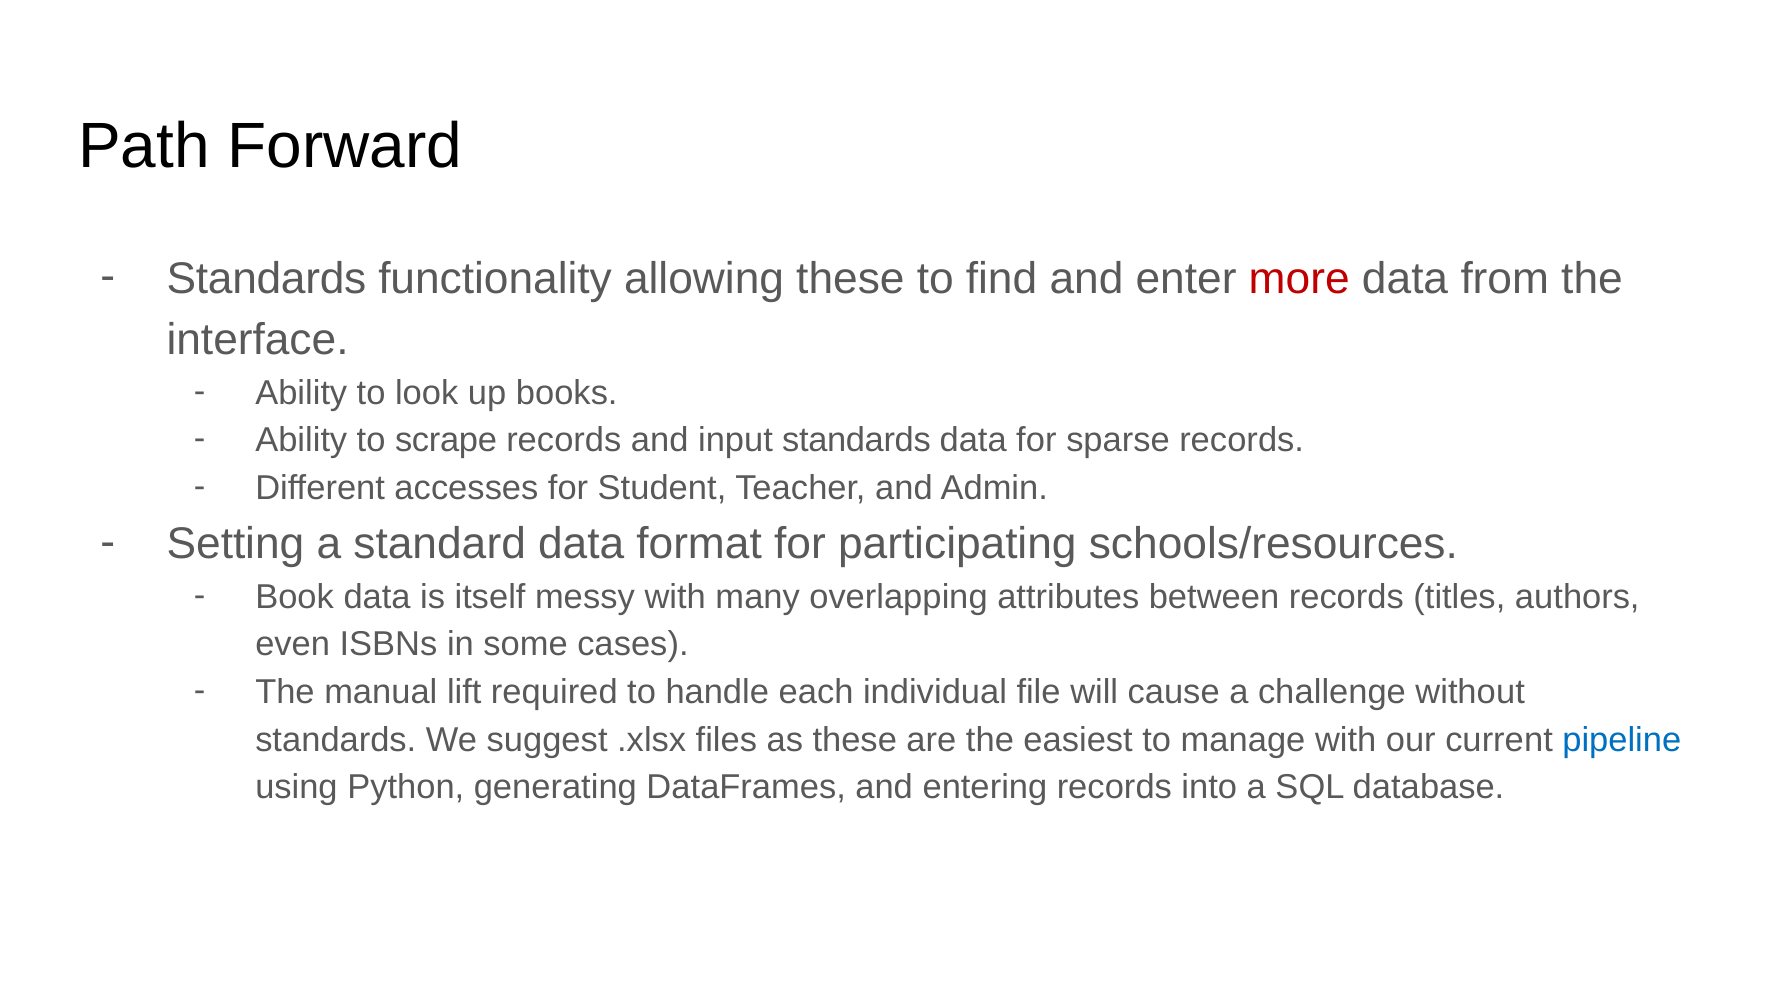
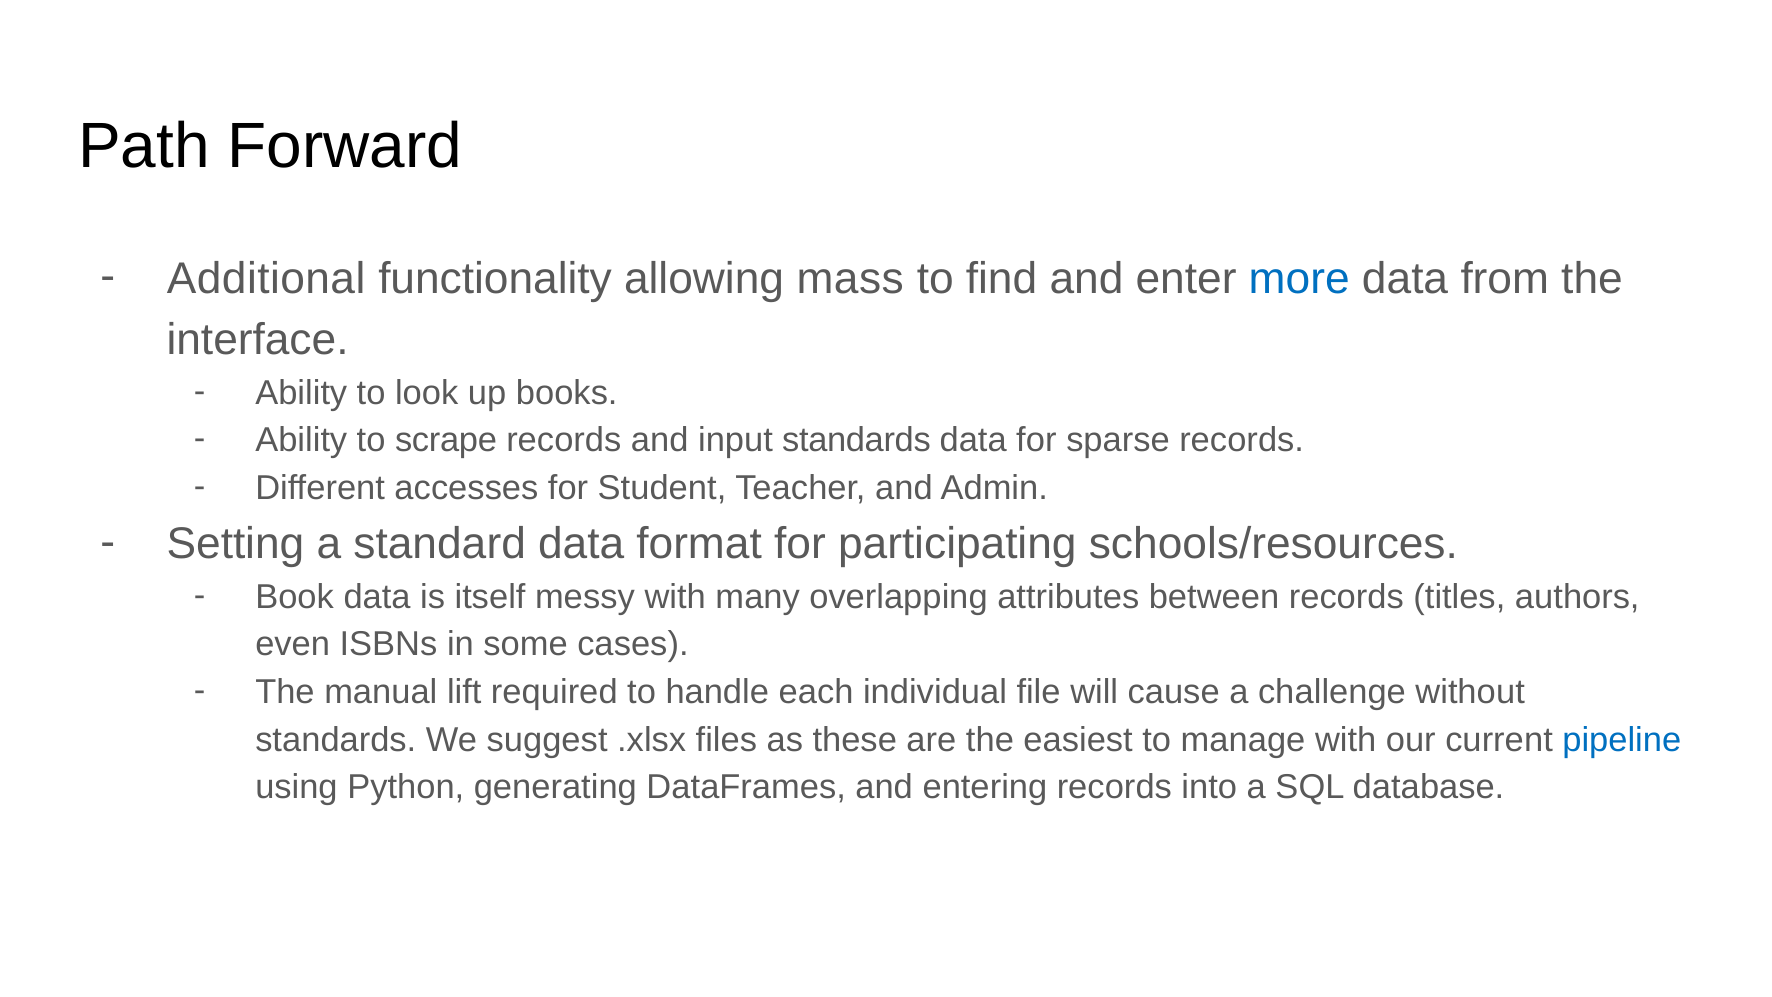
Standards: Standards -> Additional (266, 279)
allowing these: these -> mass (850, 279)
more colour: red -> blue (1299, 279)
